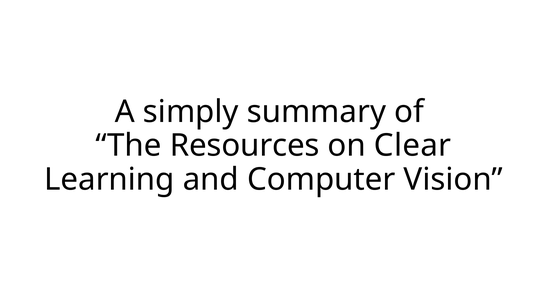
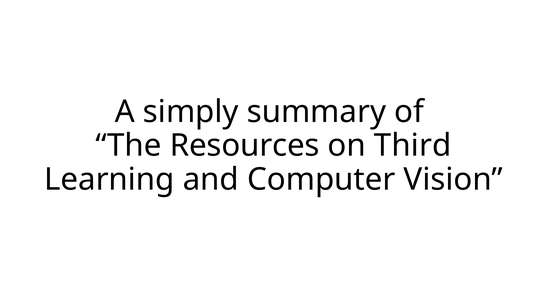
Clear: Clear -> Third (413, 145)
